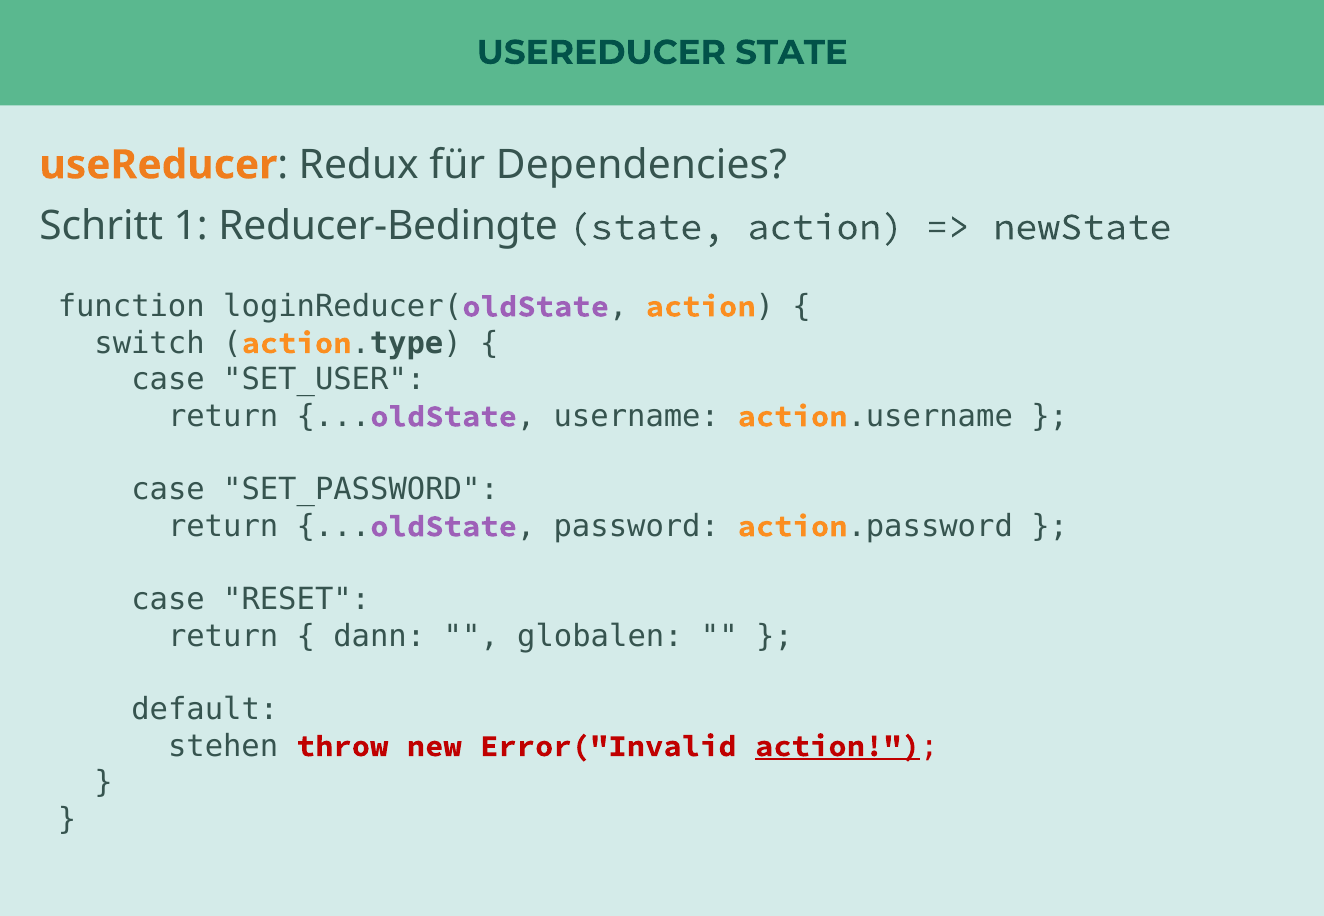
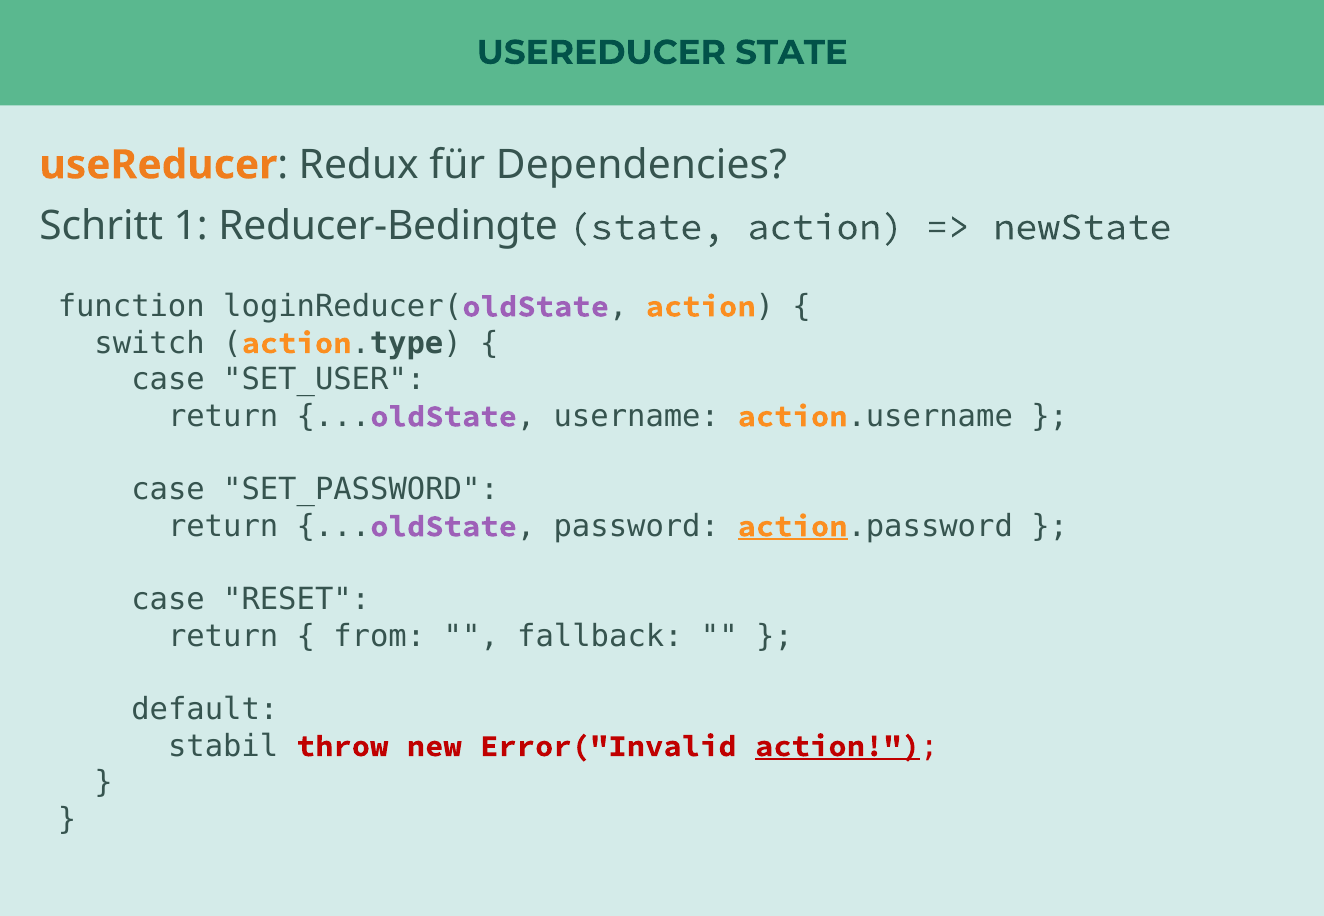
action underline: none -> present (793, 527)
dann: dann -> from (379, 637)
globalen: globalen -> fallback (600, 637)
stehen: stehen -> stabil (223, 747)
